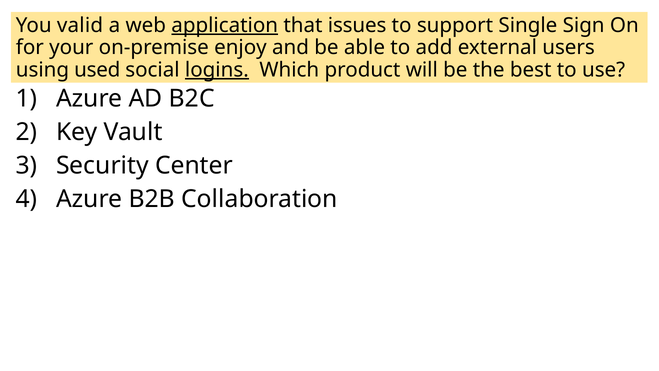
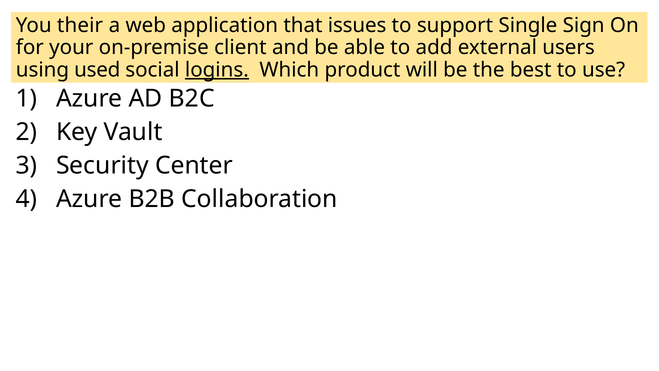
valid: valid -> their (80, 25)
application underline: present -> none (225, 25)
enjoy: enjoy -> client (240, 48)
